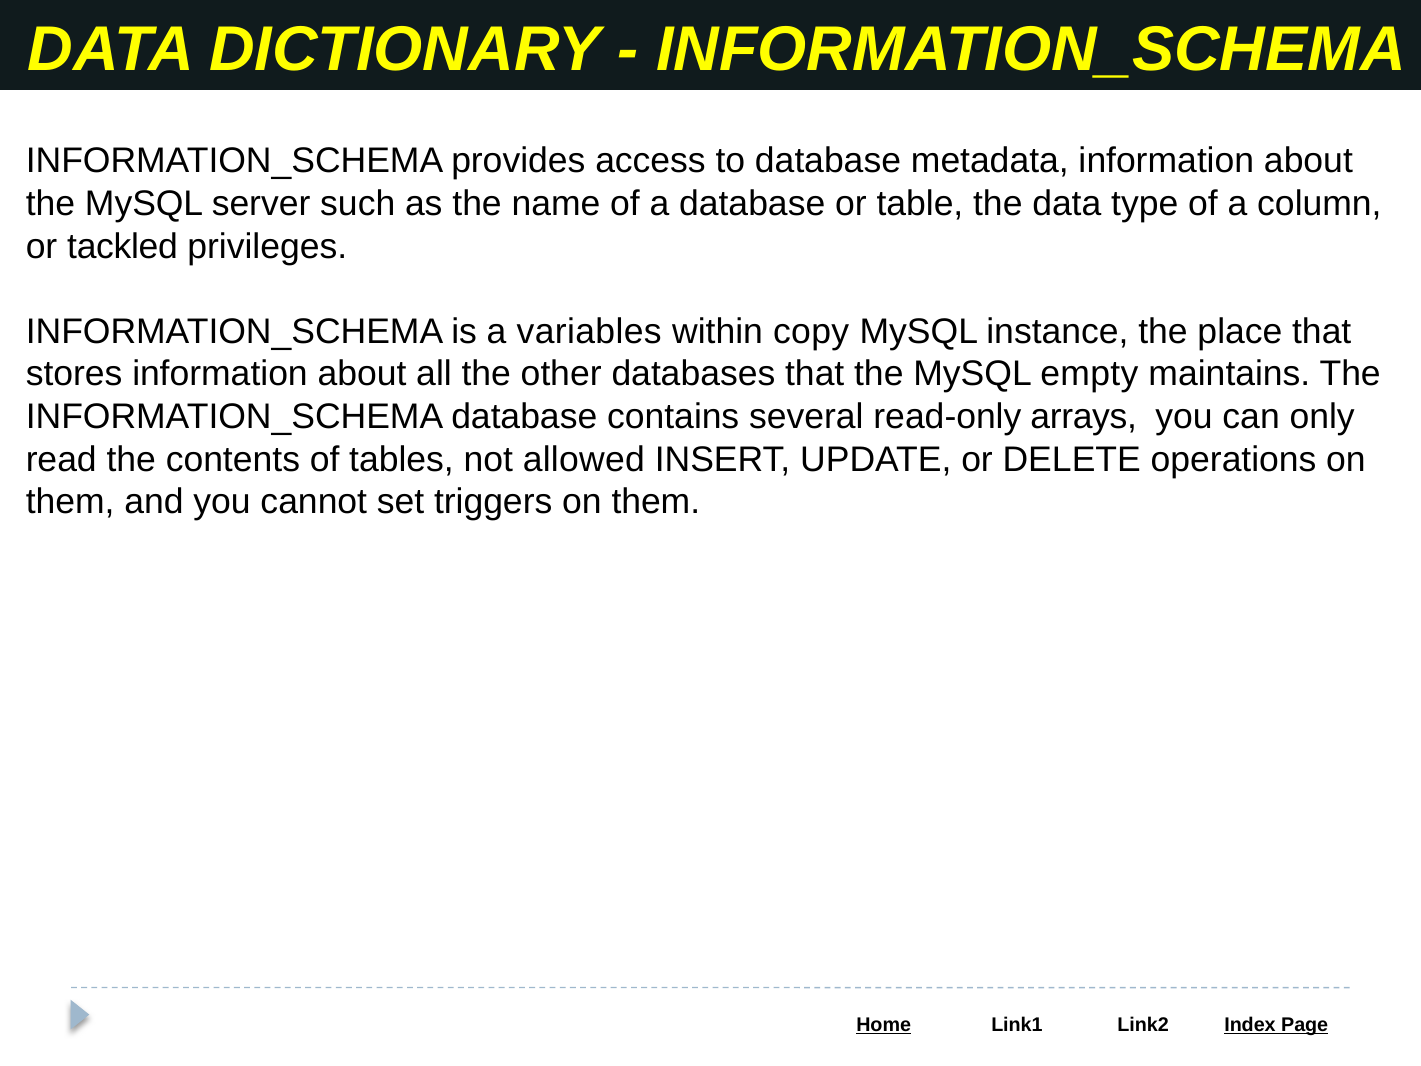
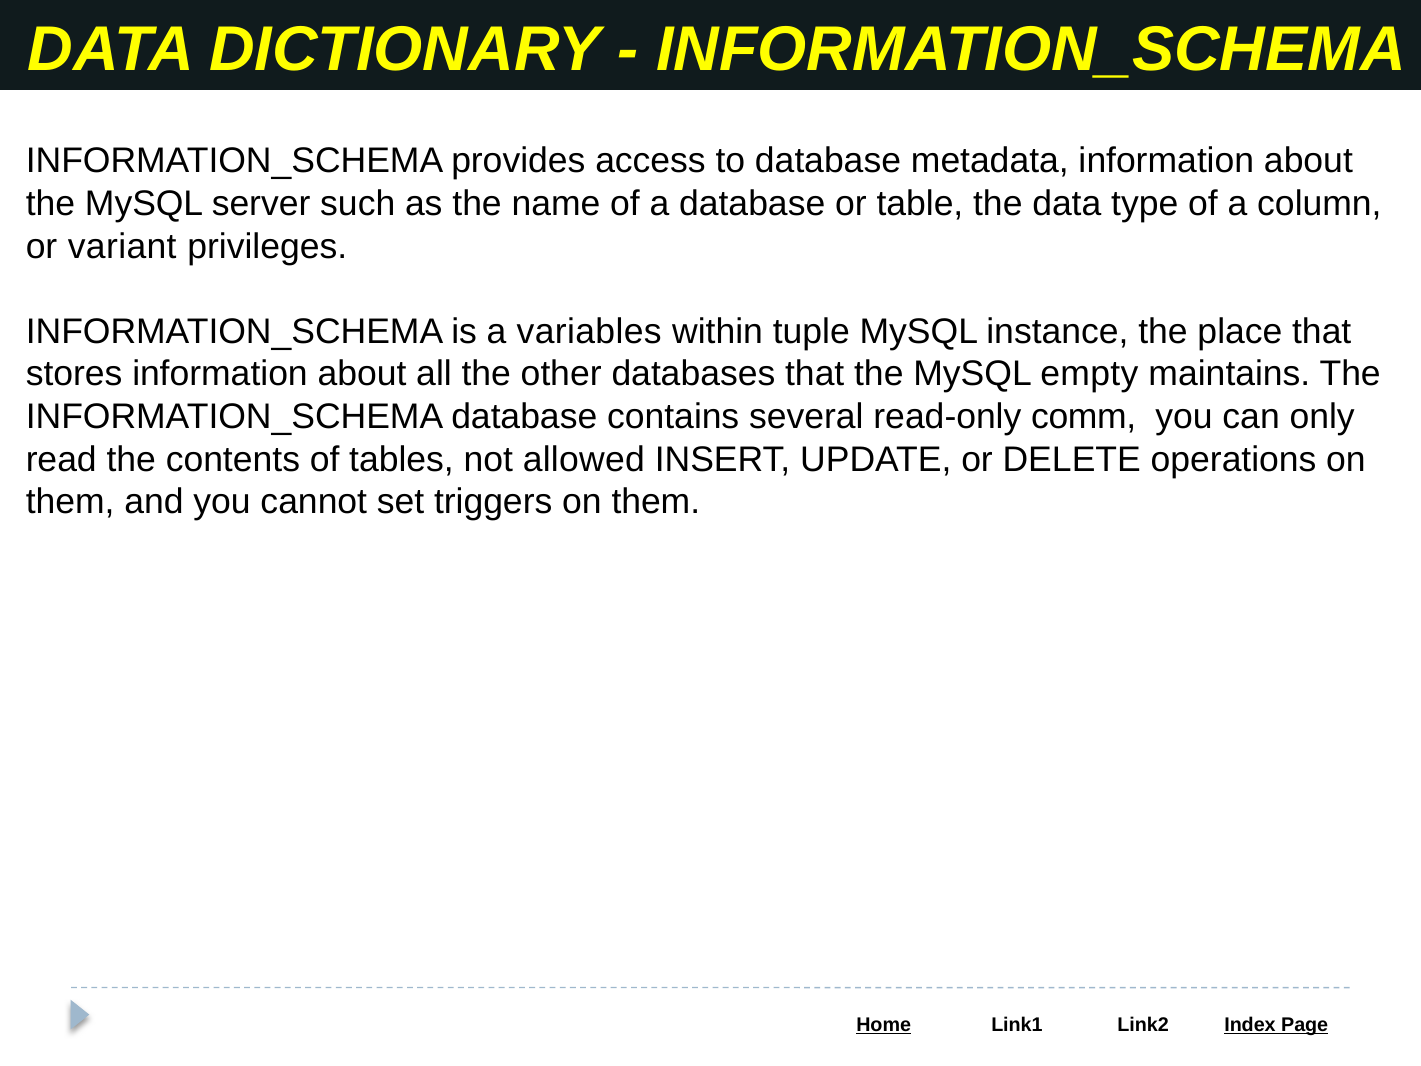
tackled: tackled -> variant (122, 246)
copy: copy -> tuple (811, 331)
arrays: arrays -> comm (1084, 417)
